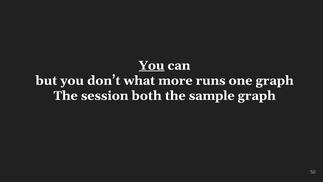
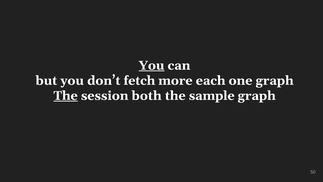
what: what -> fetch (139, 80)
runs: runs -> each (211, 80)
The underline: none -> present (66, 96)
